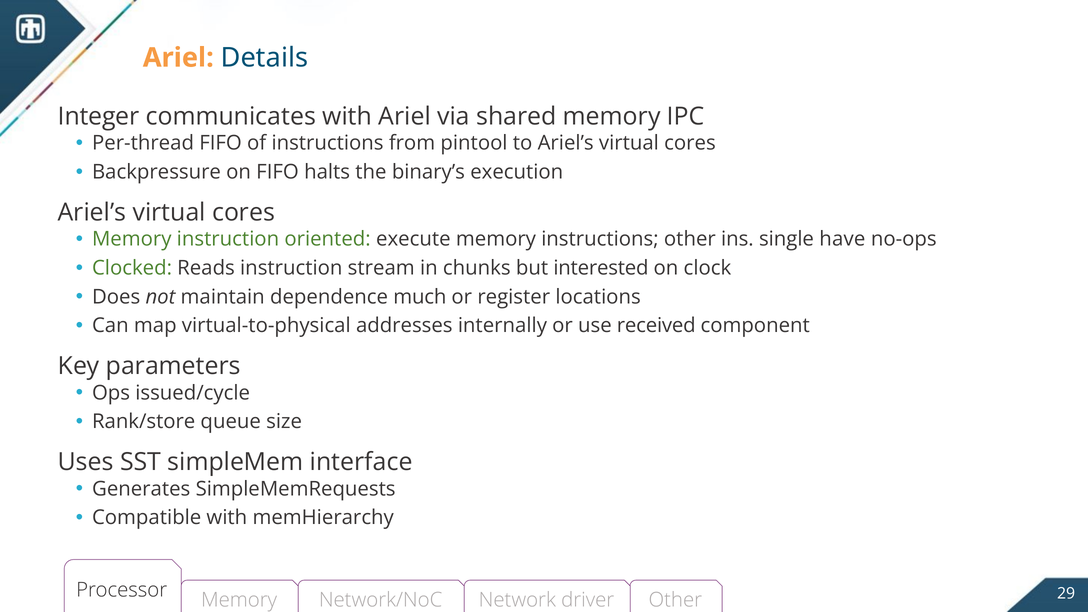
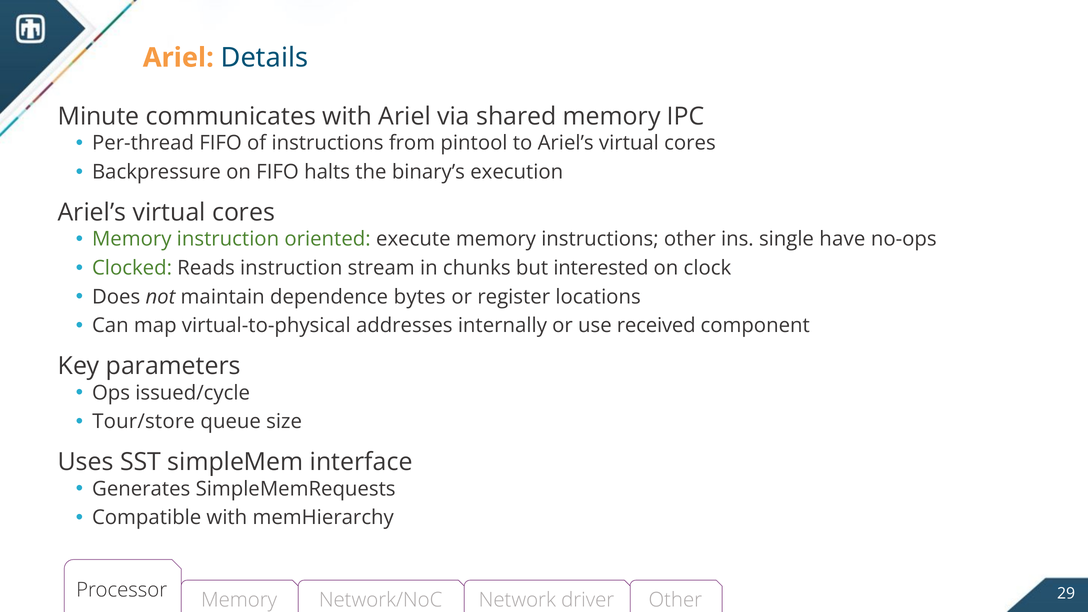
Integer: Integer -> Minute (99, 116)
much: much -> bytes (420, 297)
Rank/store: Rank/store -> Tour/store (144, 422)
